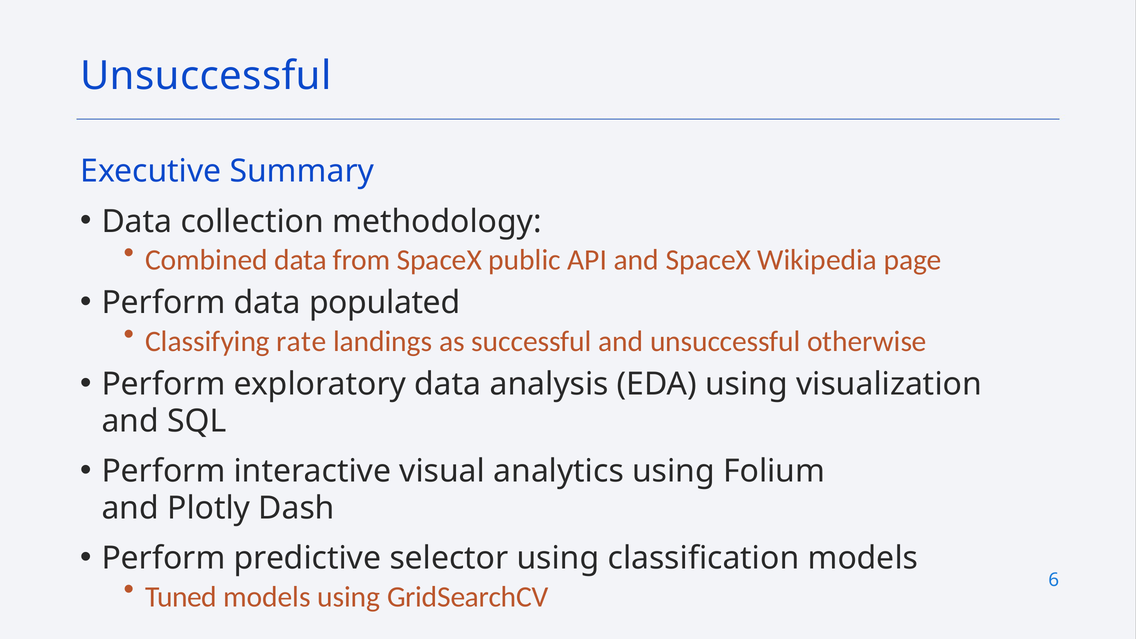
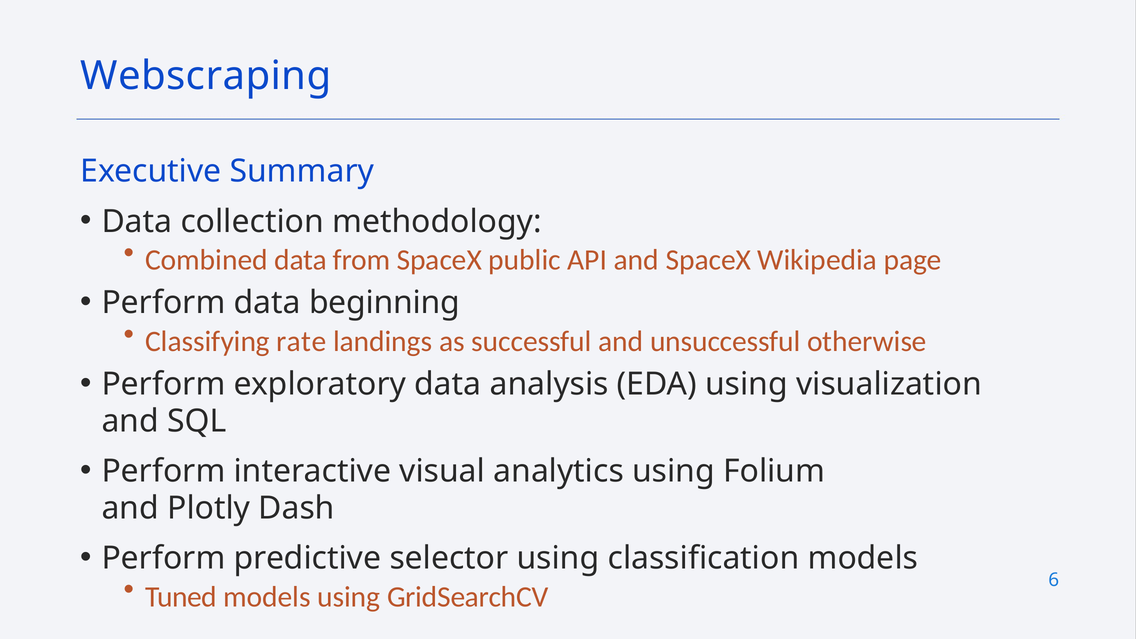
Unsuccessful: Unsuccessful -> Webscraping (206, 76)
populated: populated -> beginning (385, 303)
